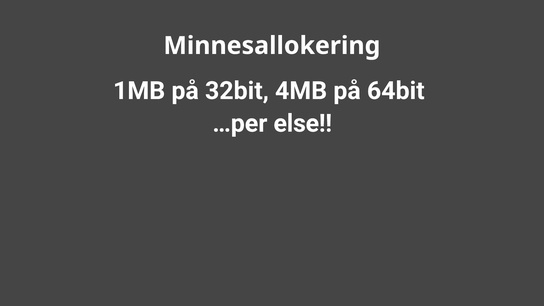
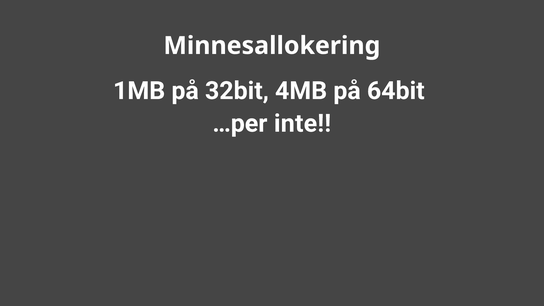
else: else -> inte (303, 123)
